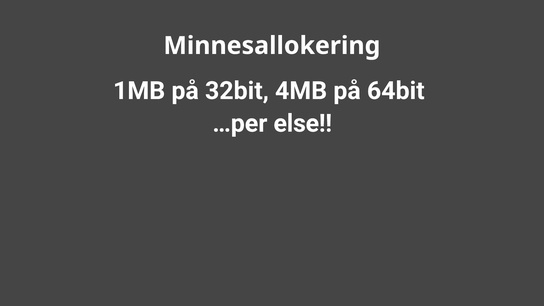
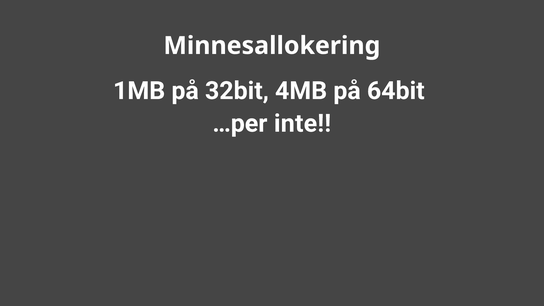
else: else -> inte (303, 123)
